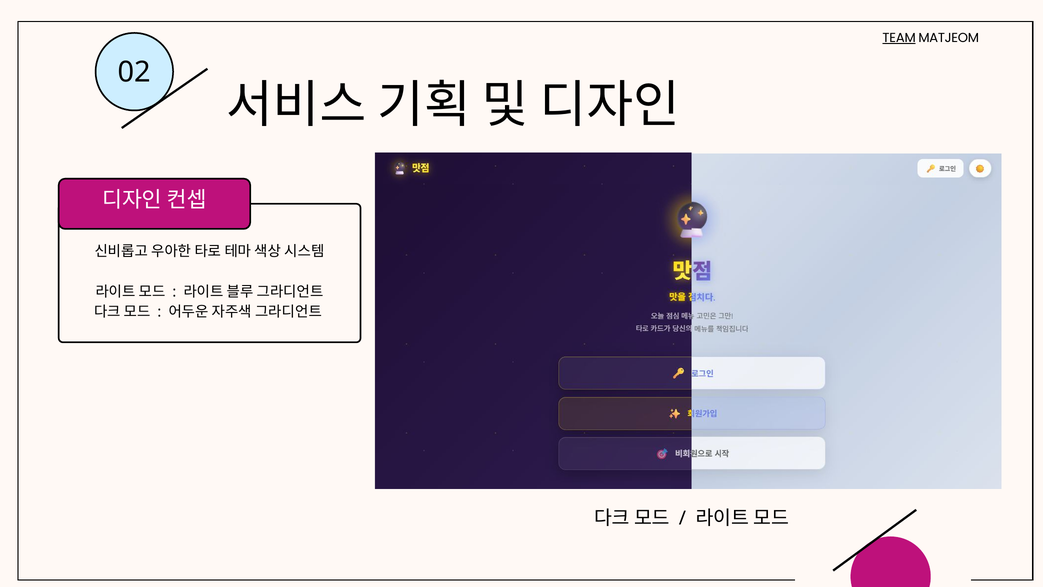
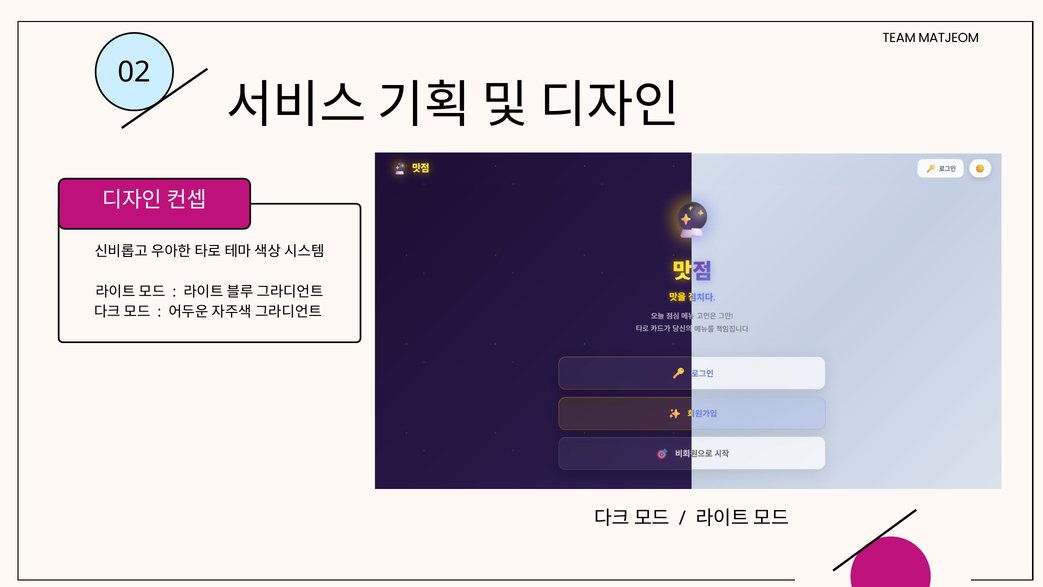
TEAM underline: present -> none (899, 38)
